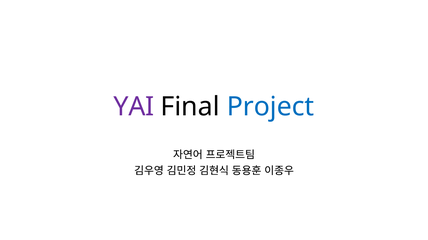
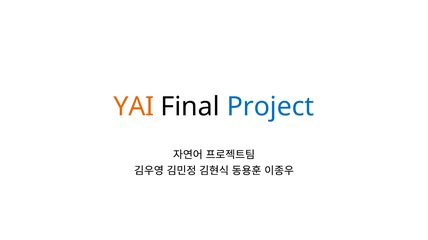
YAI colour: purple -> orange (134, 107)
